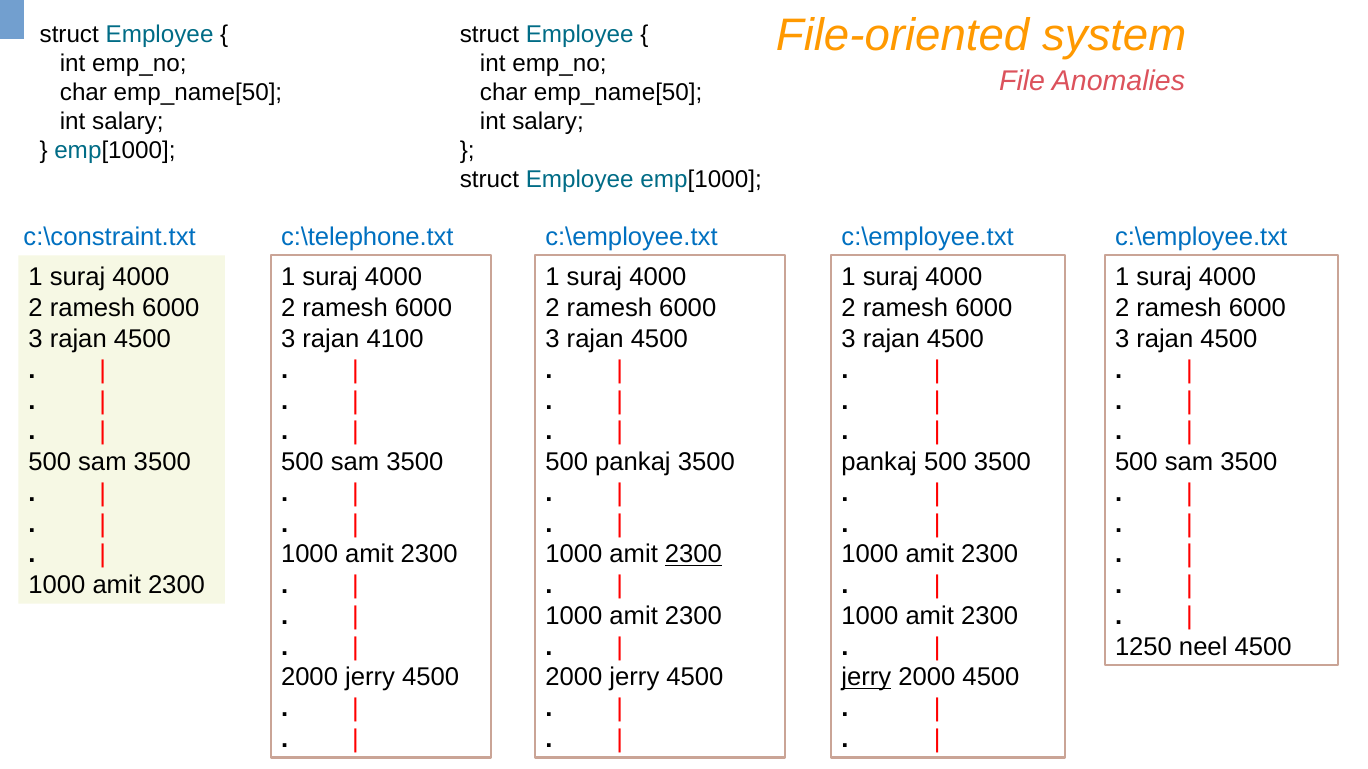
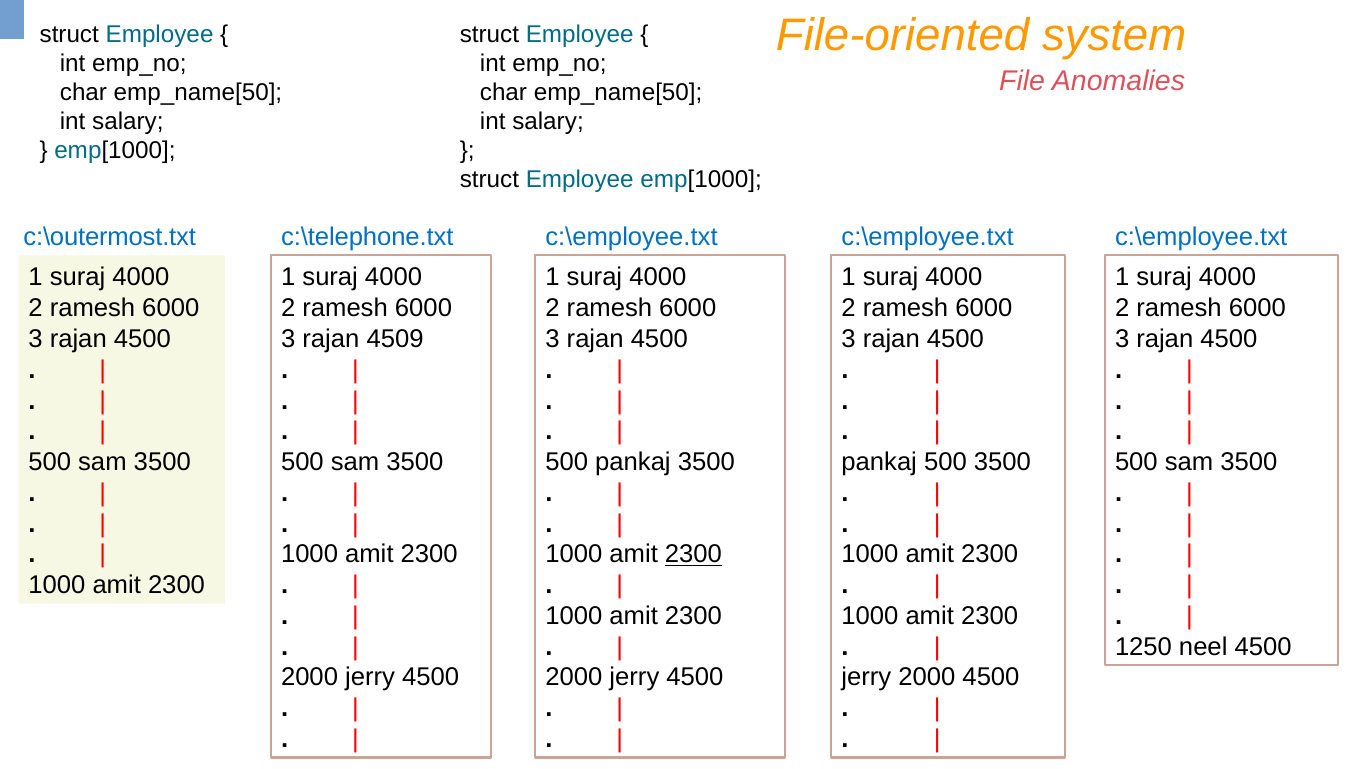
c:\constraint.txt: c:\constraint.txt -> c:\outermost.txt (110, 237)
4100: 4100 -> 4509 (395, 339)
jerry underline: present -> none (866, 678)
